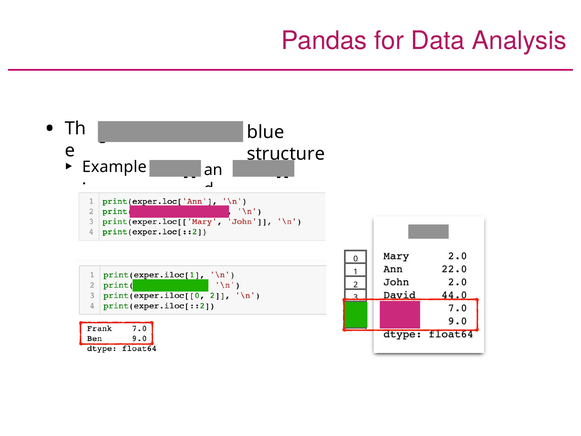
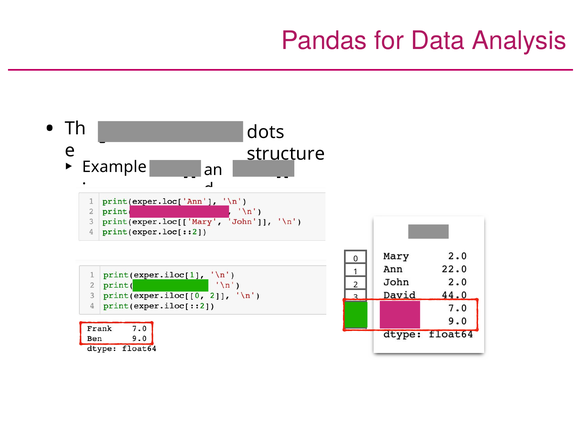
blue: blue -> dots (266, 132)
